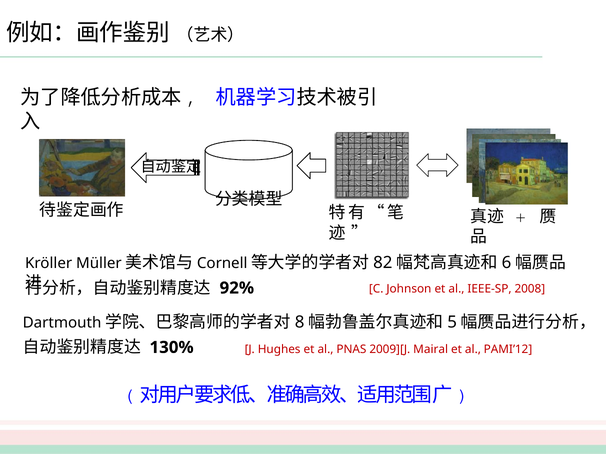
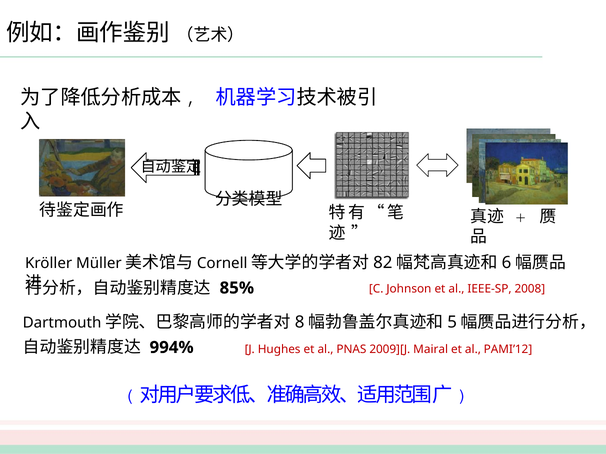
92%: 92% -> 85% (237, 288)
130%: 130% -> 994% (172, 348)
